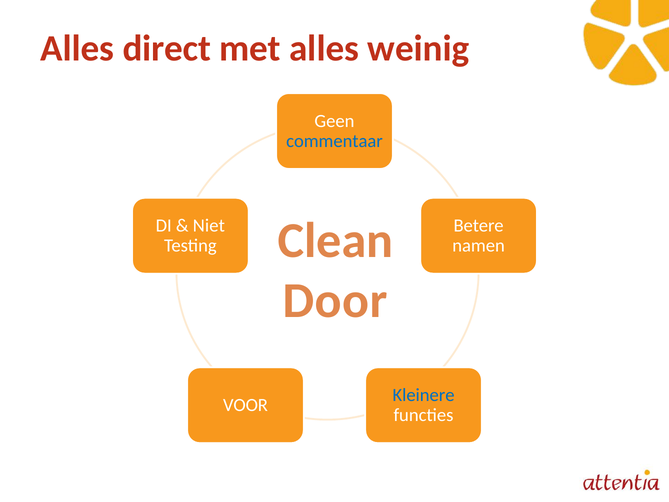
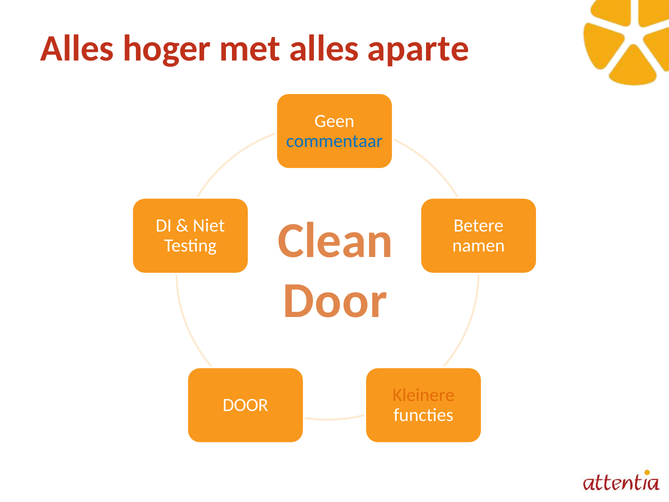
direct: direct -> hoger (167, 48)
weinig: weinig -> aparte (418, 48)
Kleinere colour: blue -> orange (424, 395)
VOOR: VOOR -> DOOR (246, 405)
